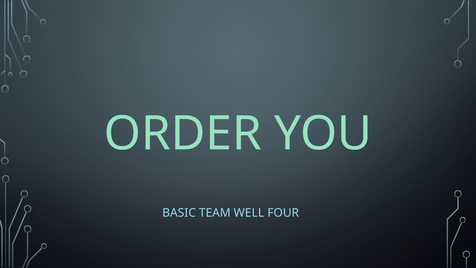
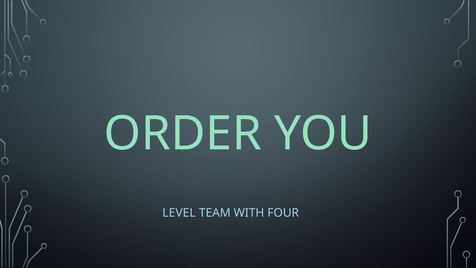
BASIC: BASIC -> LEVEL (179, 213)
WELL: WELL -> WITH (249, 213)
